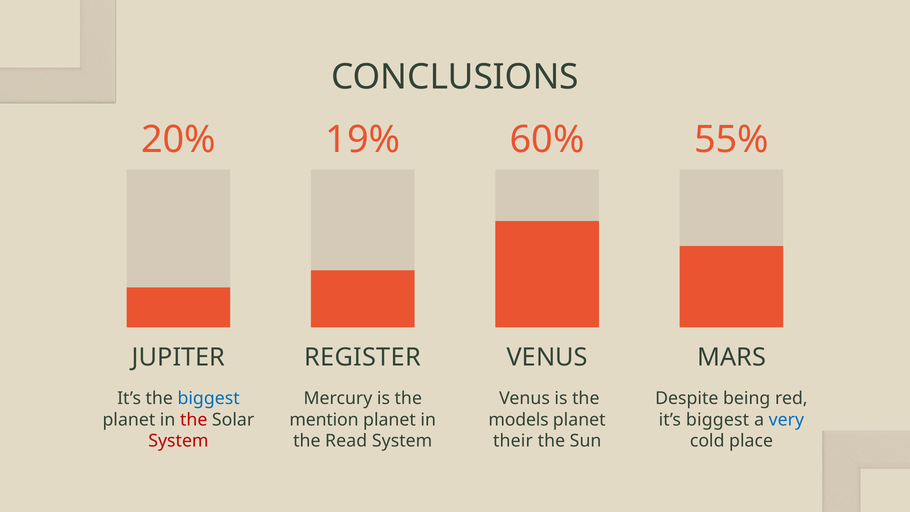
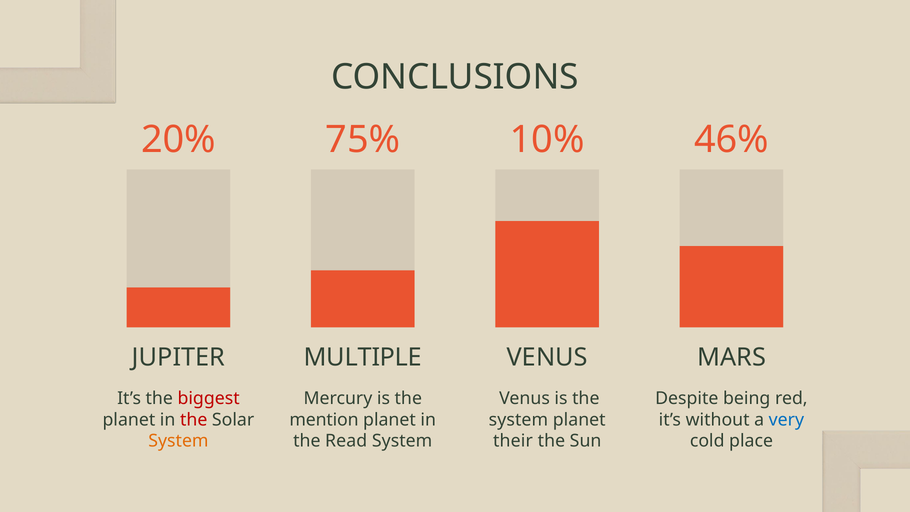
19%: 19% -> 75% (363, 140)
60%: 60% -> 10% (547, 140)
55%: 55% -> 46% (732, 140)
REGISTER: REGISTER -> MULTIPLE (363, 357)
biggest colour: blue -> red (209, 398)
models: models -> system (518, 420)
it’s biggest: biggest -> without (718, 420)
System colour: red -> orange (178, 441)
